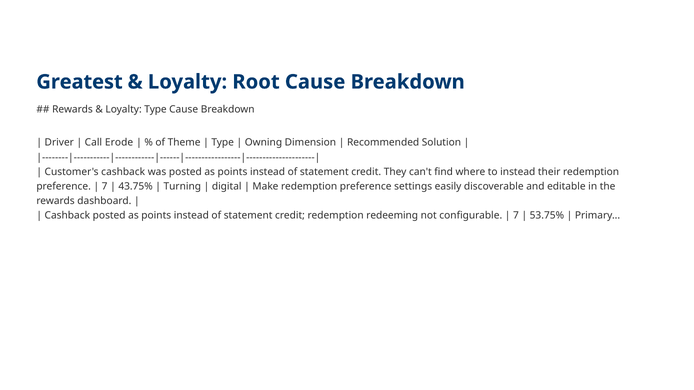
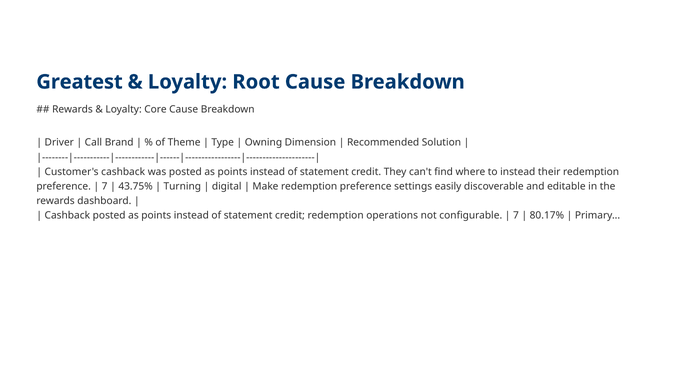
Loyalty Type: Type -> Core (155, 109)
Erode: Erode -> Brand (119, 143)
redeeming: redeeming -> operations (392, 216)
53.75%: 53.75% -> 80.17% (547, 216)
